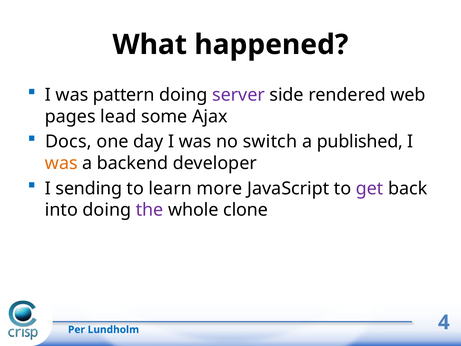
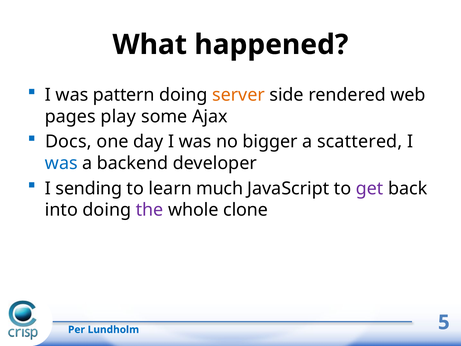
server colour: purple -> orange (239, 95)
lead: lead -> play (118, 117)
switch: switch -> bigger (270, 142)
published: published -> scattered (360, 142)
was colour: orange -> blue (61, 163)
more: more -> much (220, 188)
4: 4 -> 5 (444, 322)
